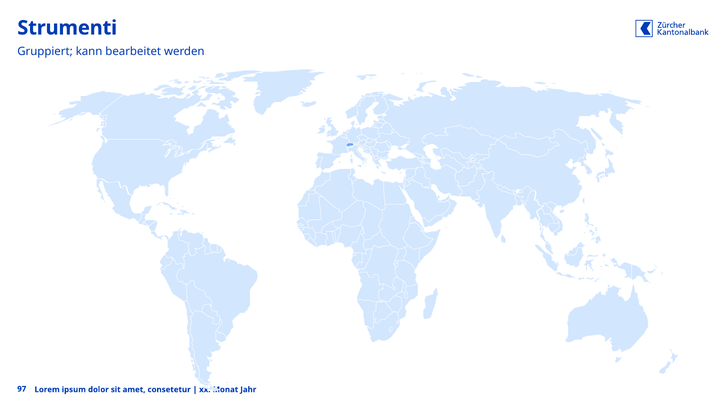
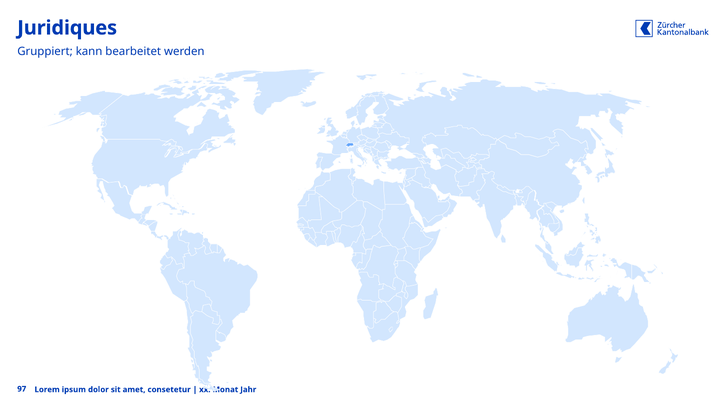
Strumenti: Strumenti -> Juridiques (67, 28)
